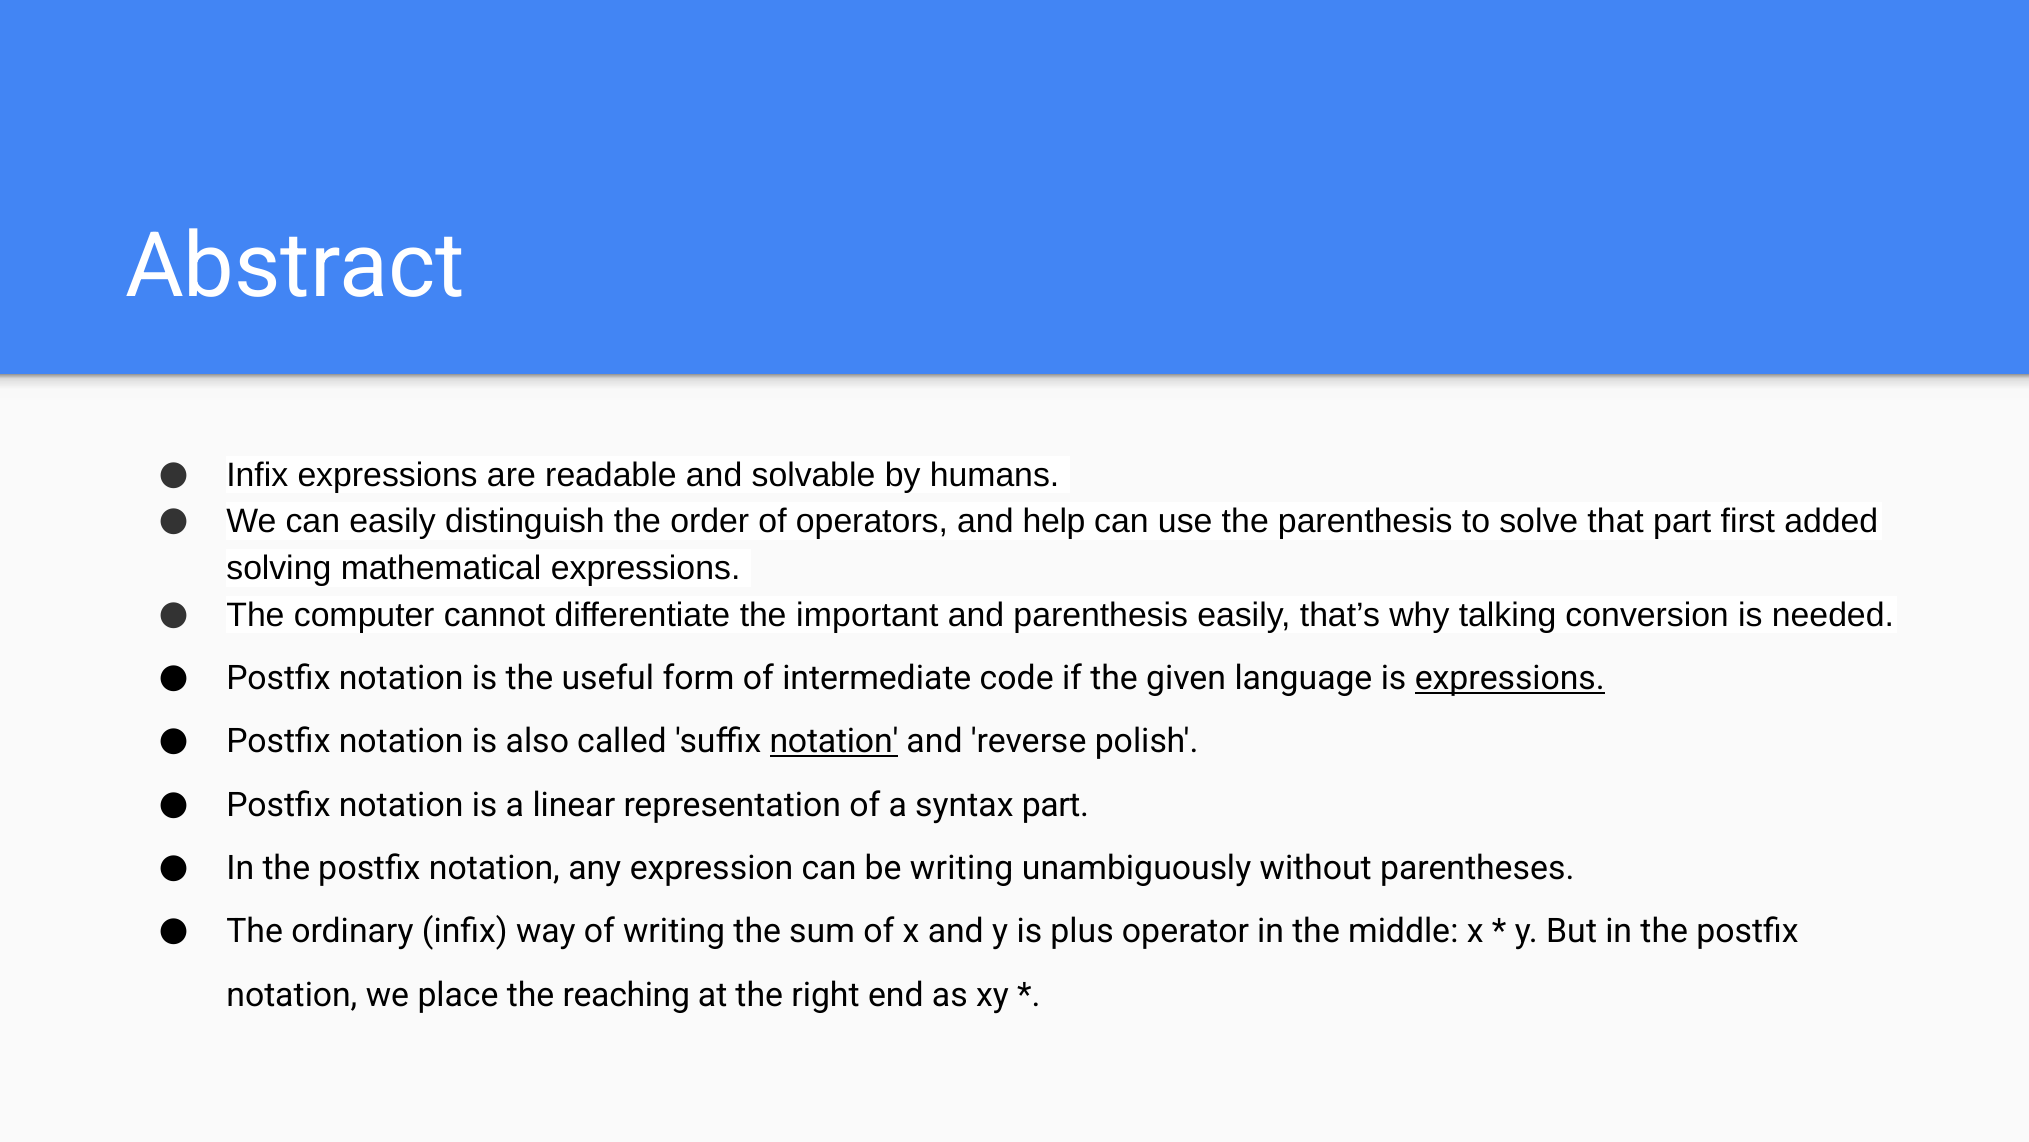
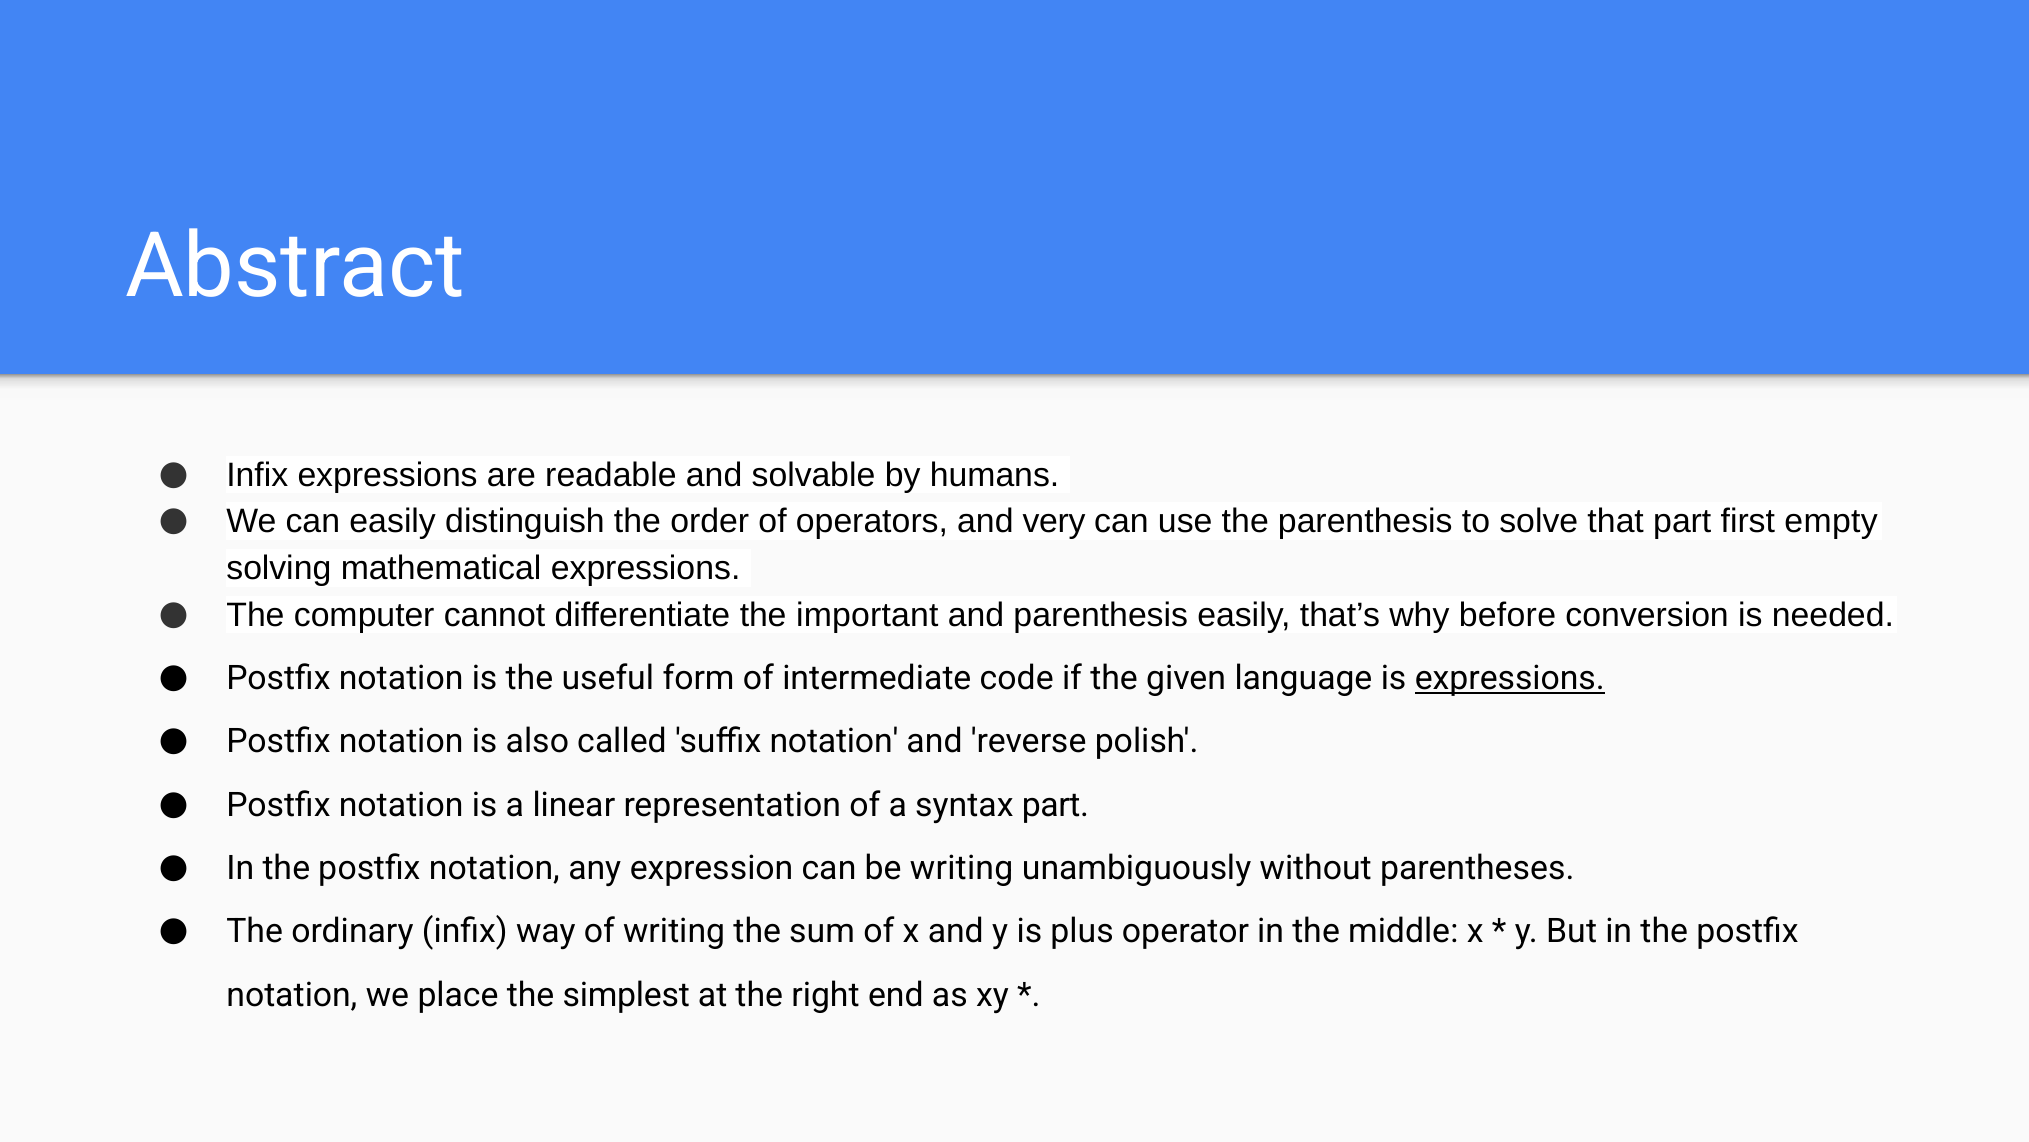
help: help -> very (1054, 522)
added: added -> empty (1831, 522)
talking: talking -> before (1507, 615)
notation underline: present -> none (834, 741)
reaching: reaching -> simplest (626, 994)
